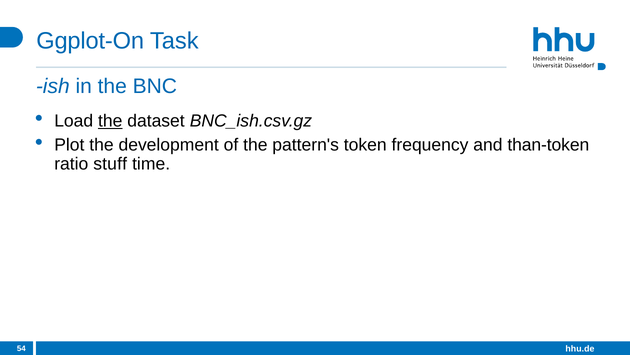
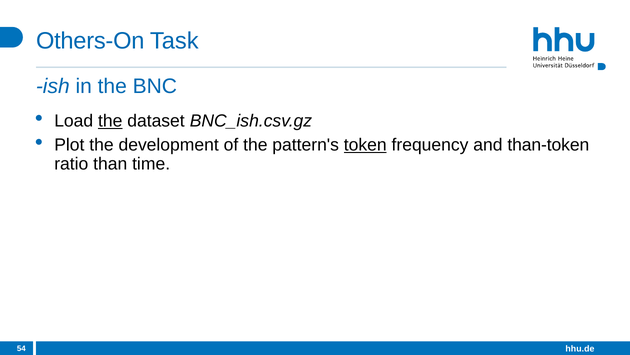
Ggplot-On: Ggplot-On -> Others-On (90, 41)
token underline: none -> present (365, 145)
stuff: stuff -> than (110, 164)
